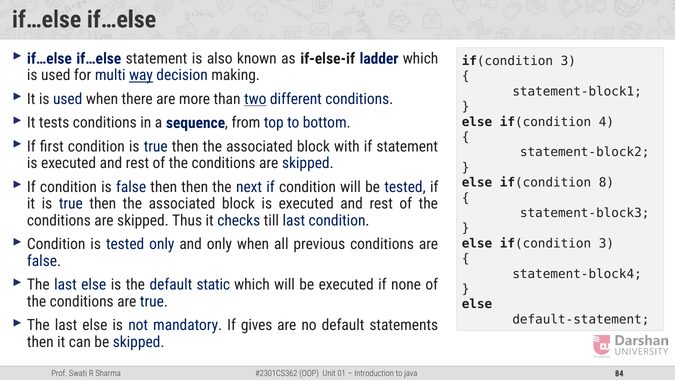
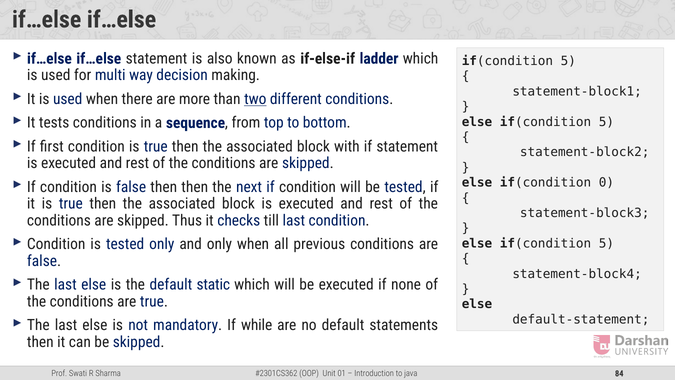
3: 3 -> 5 (568, 61)
way underline: present -> none (141, 75)
4: 4 -> 5 (606, 122)
8: 8 -> 0 (606, 182)
3: 3 -> 5 (606, 243)
gives: gives -> while (257, 325)
